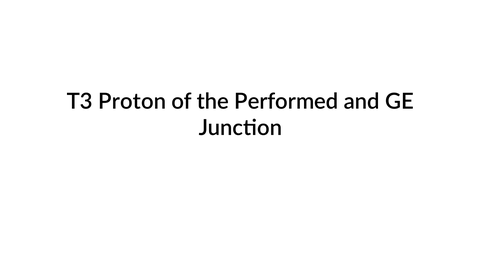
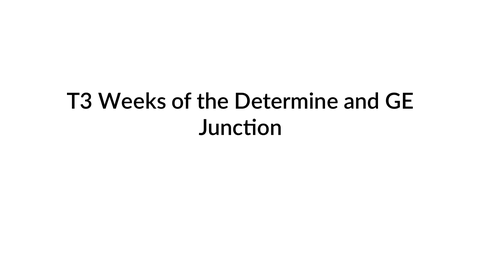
Proton: Proton -> Weeks (132, 101)
Performed: Performed -> Determine (286, 101)
